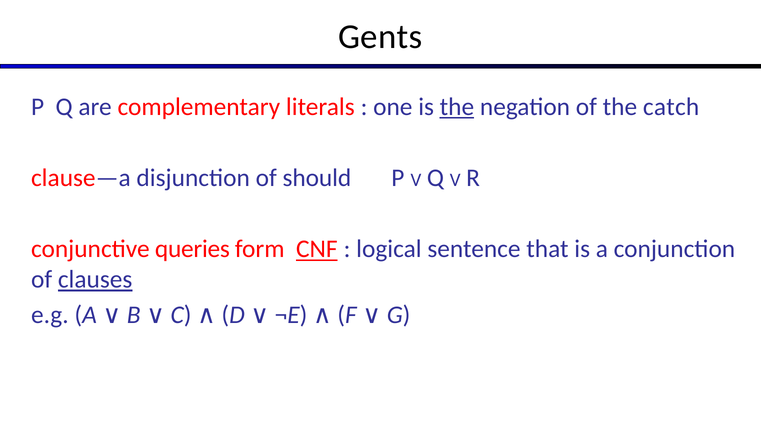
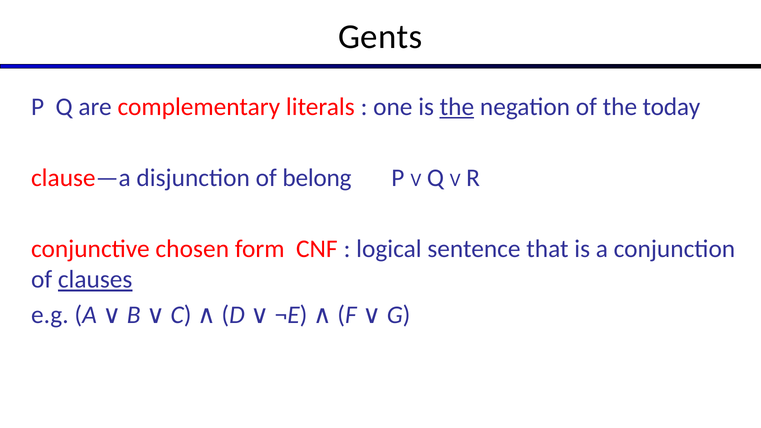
catch: catch -> today (671, 107)
should: should -> belong (317, 178)
queries: queries -> chosen (192, 249)
CNF underline: present -> none (317, 249)
